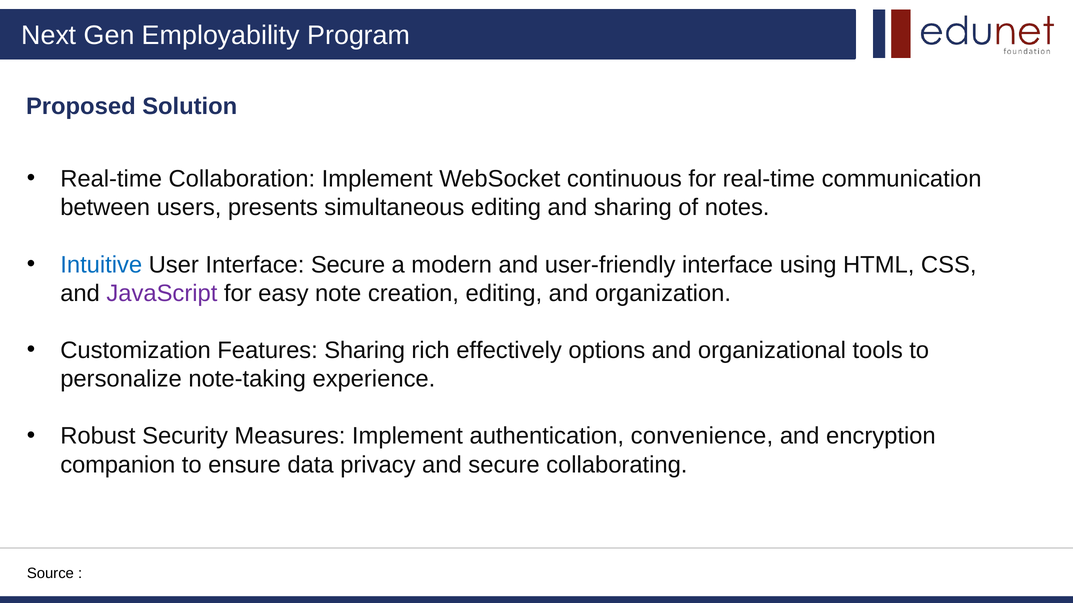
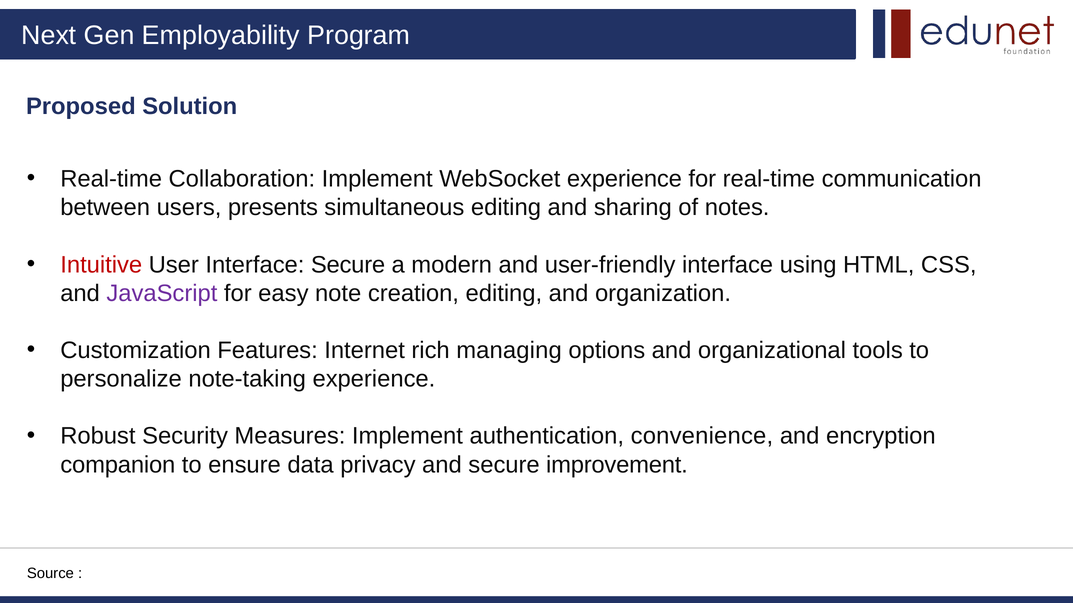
WebSocket continuous: continuous -> experience (624, 179)
Intuitive colour: blue -> red (101, 265)
Features Sharing: Sharing -> Internet (365, 351)
effectively: effectively -> managing (509, 351)
collaborating: collaborating -> improvement (617, 465)
